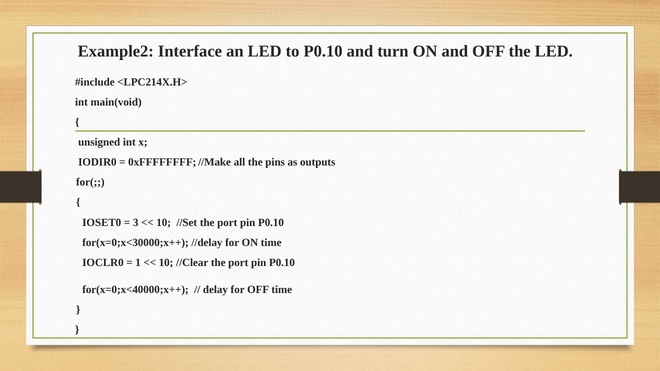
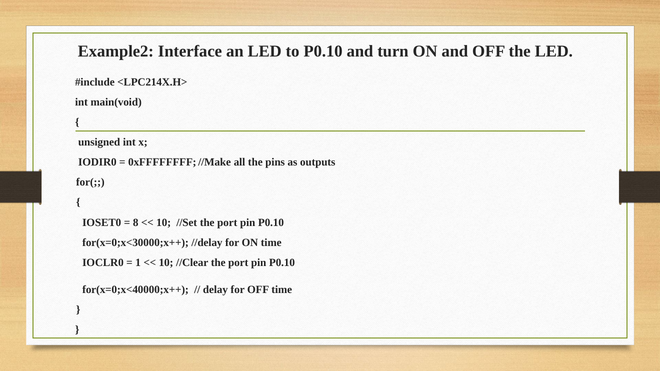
3: 3 -> 8 (136, 223)
